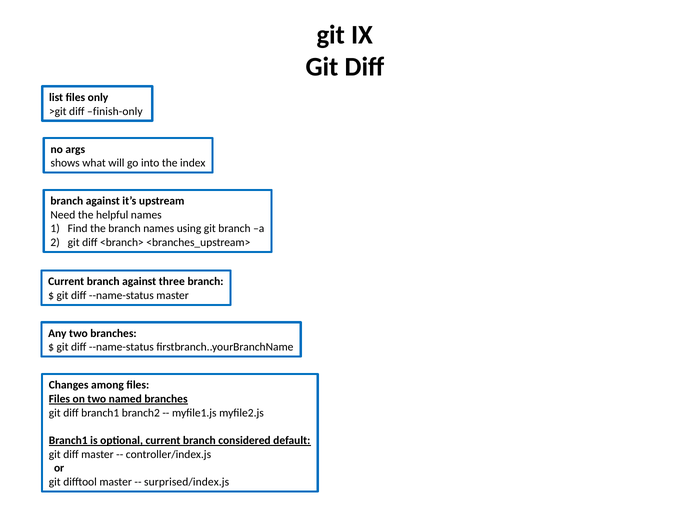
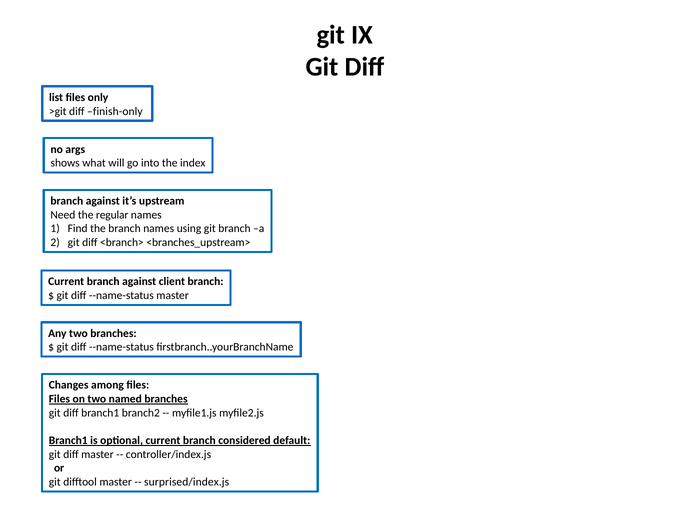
helpful: helpful -> regular (112, 215)
three: three -> client (172, 281)
